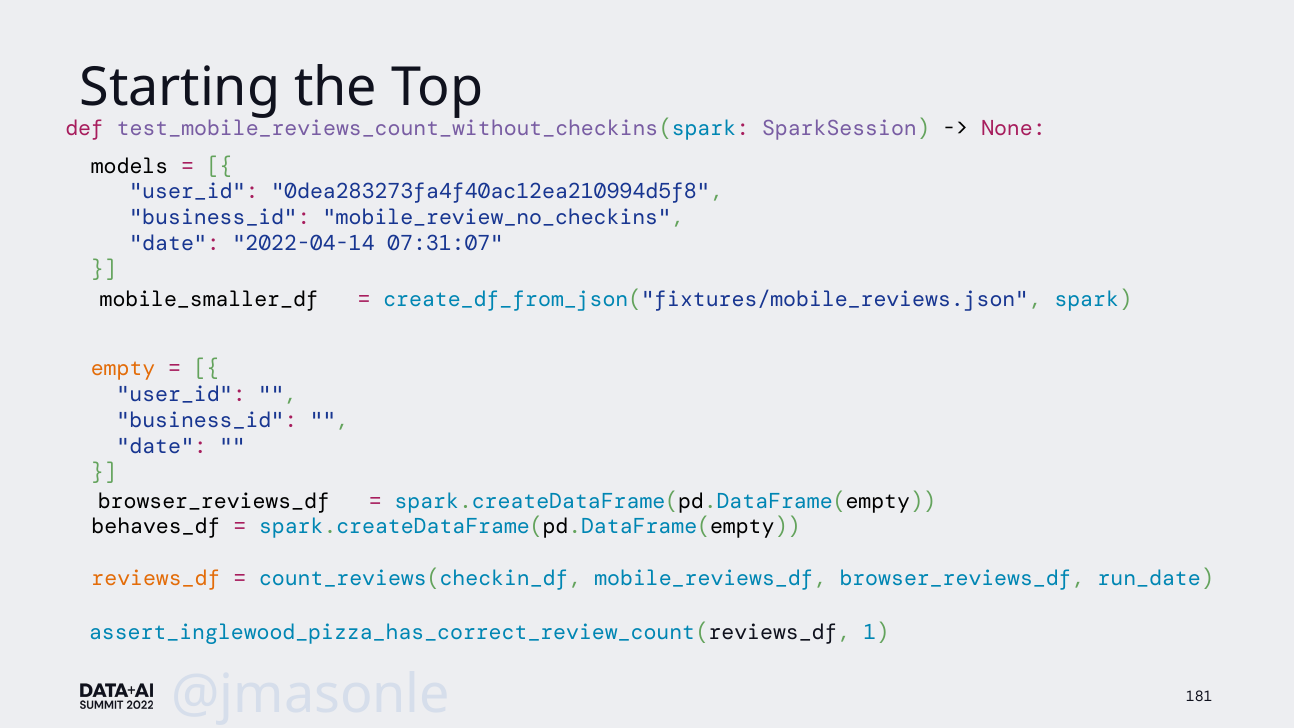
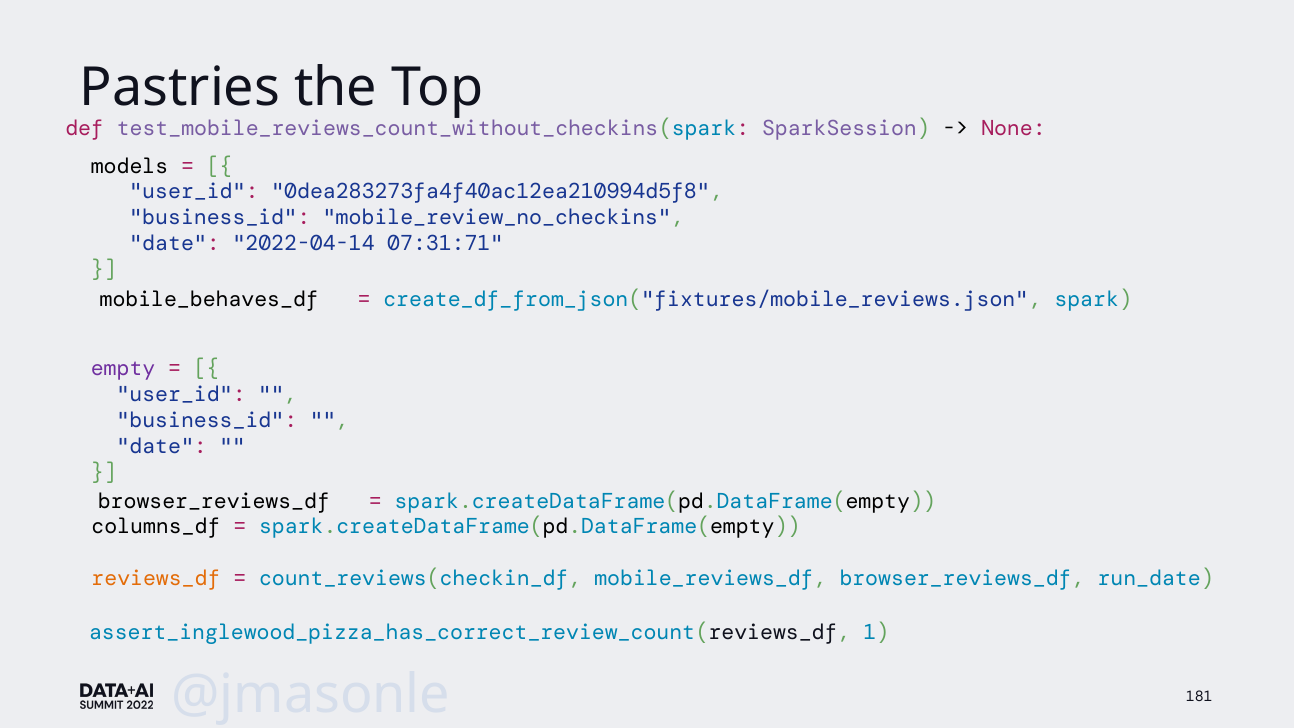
Starting: Starting -> Pastries (180, 87)
07:31:07: 07:31:07 -> 07:31:71 (445, 244)
mobile_smaller_df: mobile_smaller_df -> mobile_behaves_df (209, 299)
empty colour: orange -> purple (123, 369)
behaves_df: behaves_df -> columns_df (156, 527)
